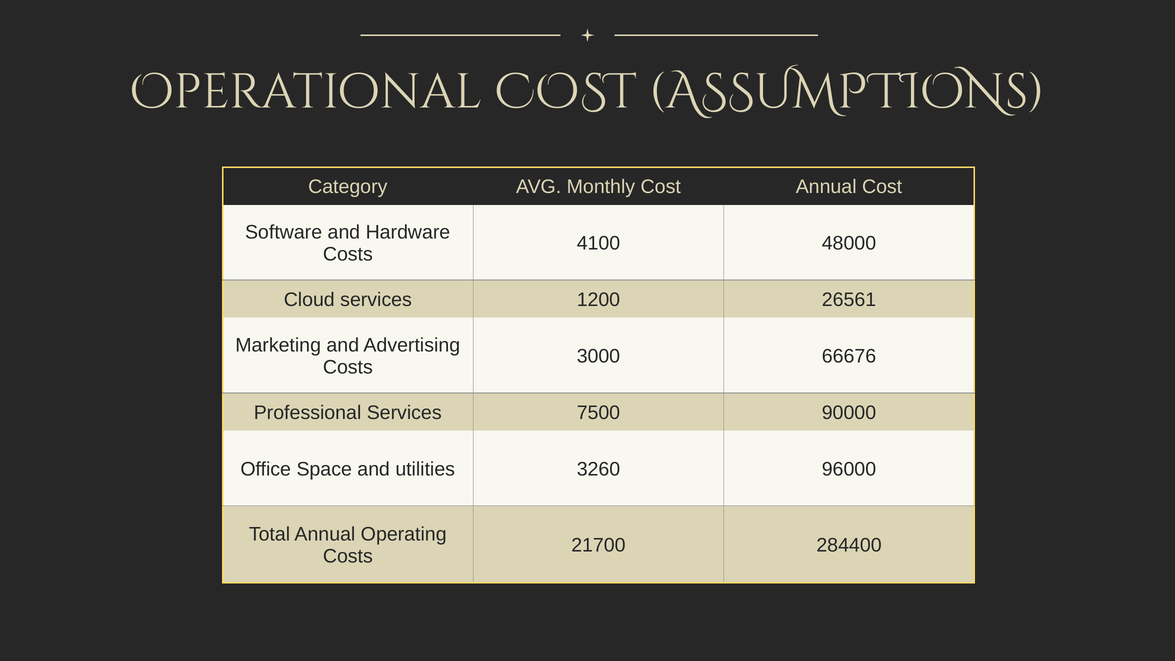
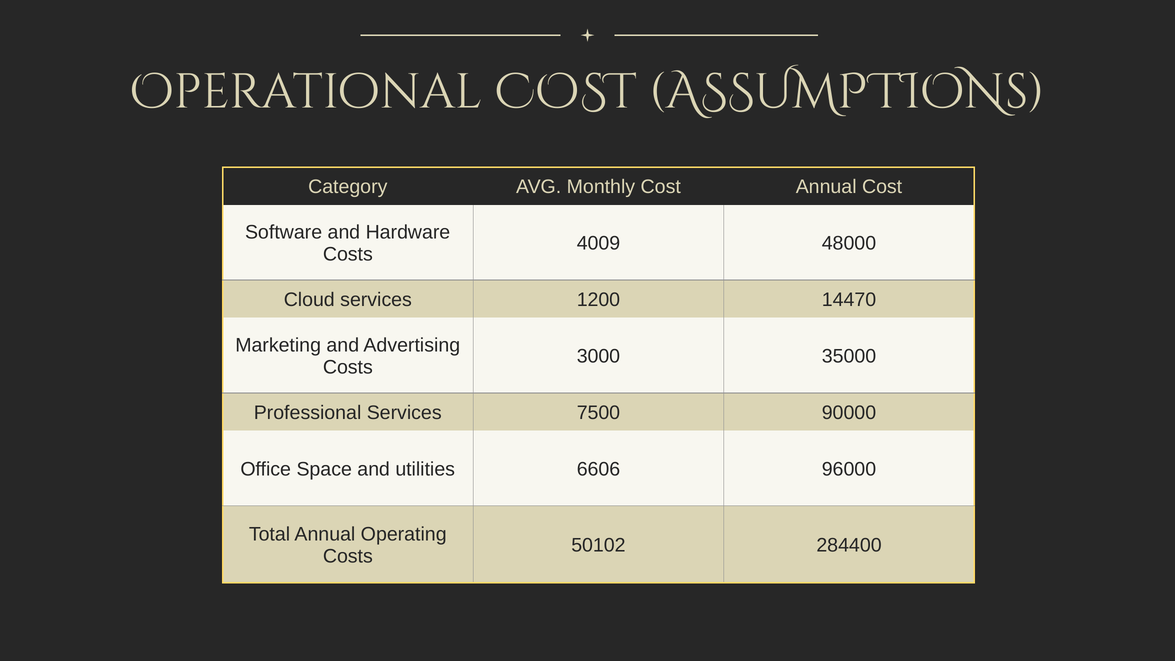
4100: 4100 -> 4009 (598, 243)
26561: 26561 -> 14470 (849, 300)
66676: 66676 -> 35000 (849, 356)
3260: 3260 -> 6606 (598, 469)
21700: 21700 -> 50102 (598, 545)
